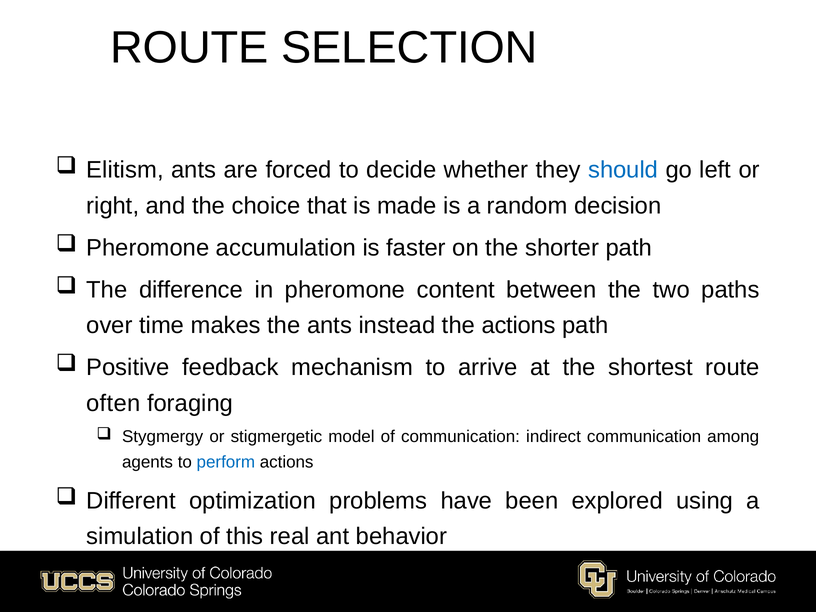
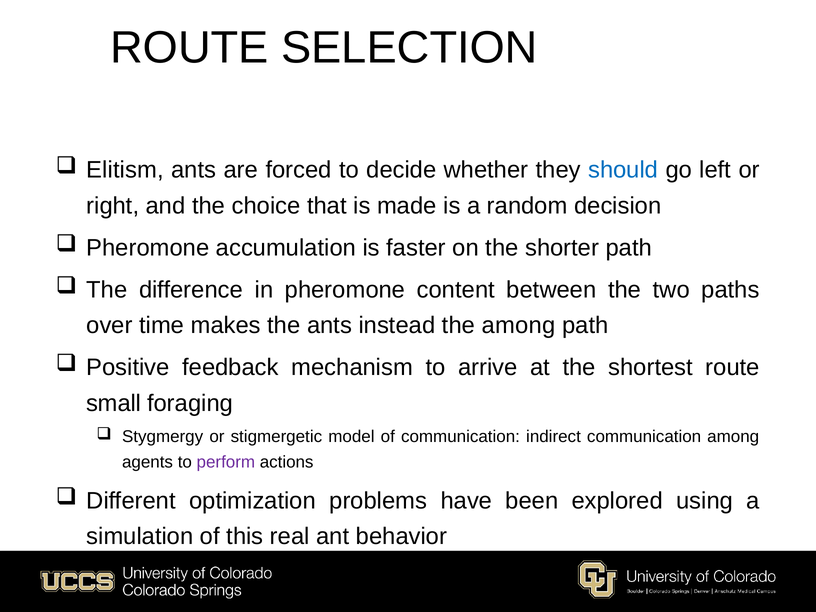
the actions: actions -> among (518, 325)
often: often -> small (114, 403)
perform colour: blue -> purple (226, 462)
